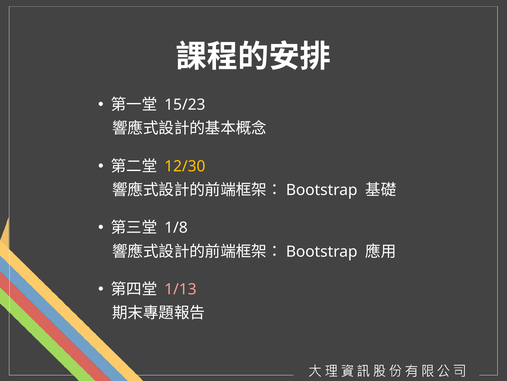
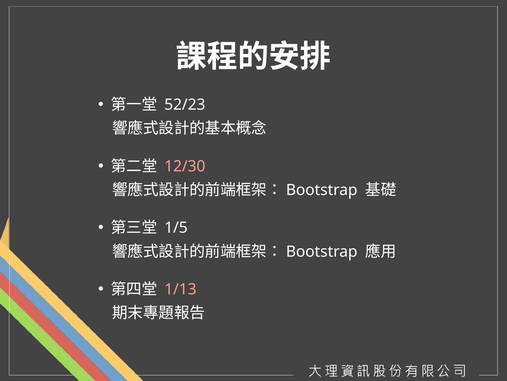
15/23: 15/23 -> 52/23 (185, 105)
12/30 colour: yellow -> pink (185, 166)
1/8: 1/8 -> 1/5 (176, 227)
